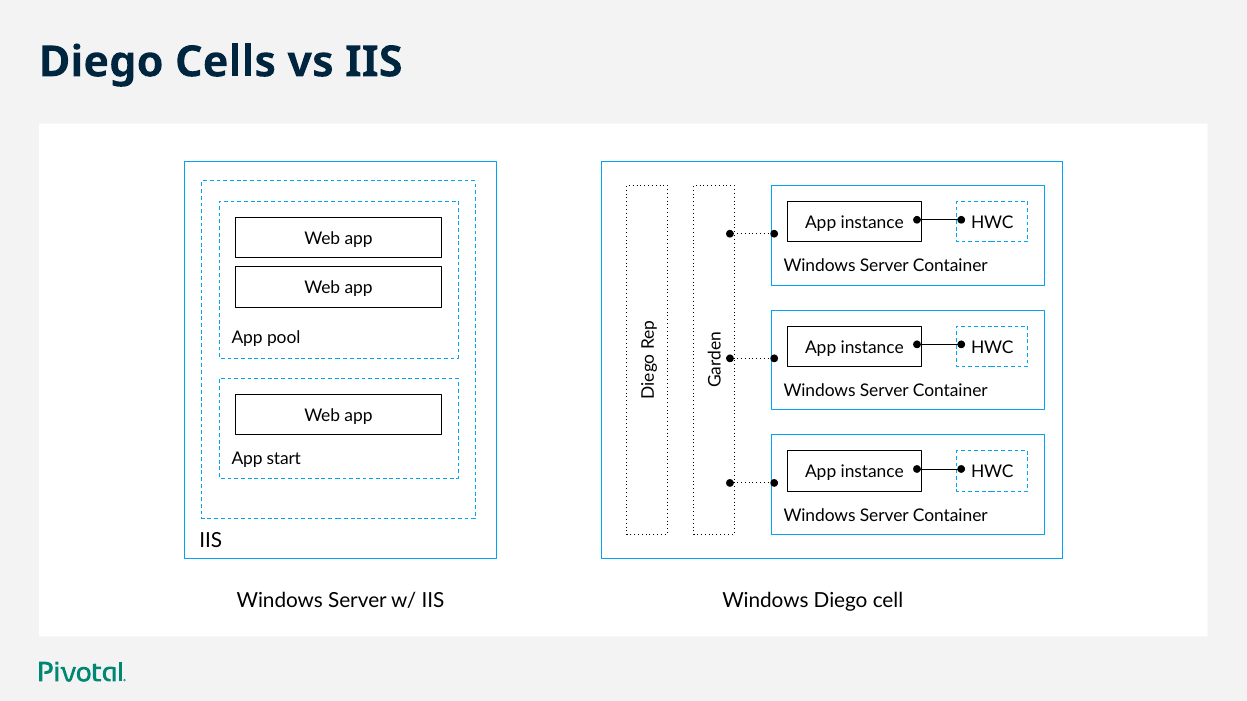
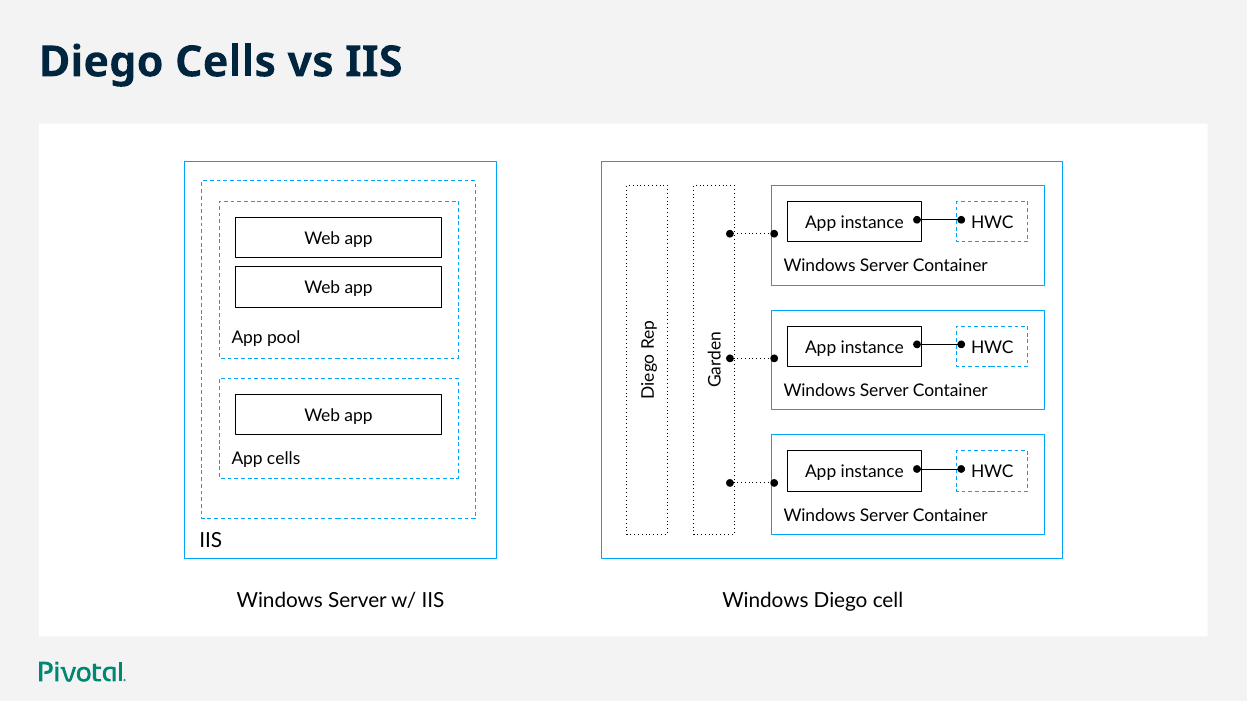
App start: start -> cells (284, 459)
